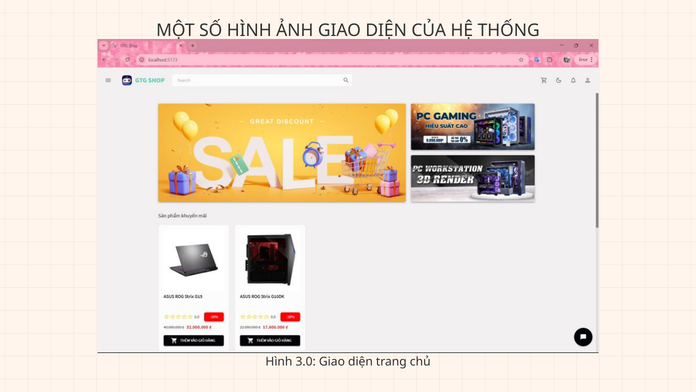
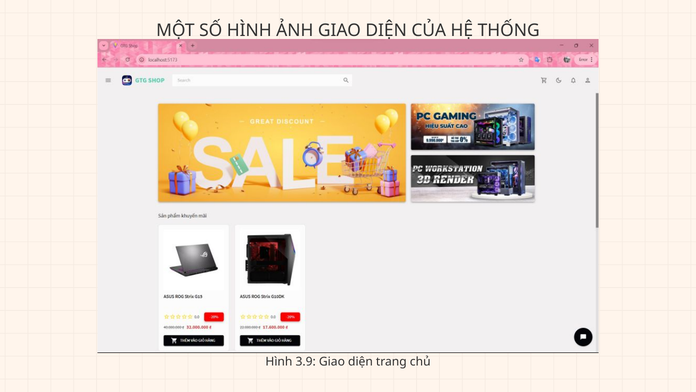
3.0: 3.0 -> 3.9 (306, 361)
